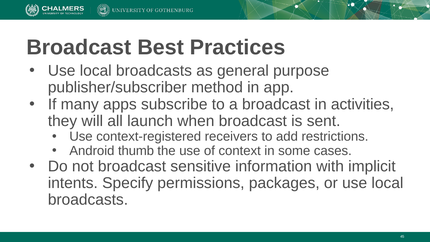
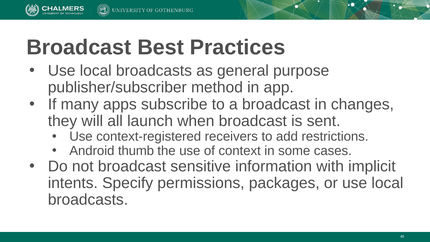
activities: activities -> changes (362, 104)
